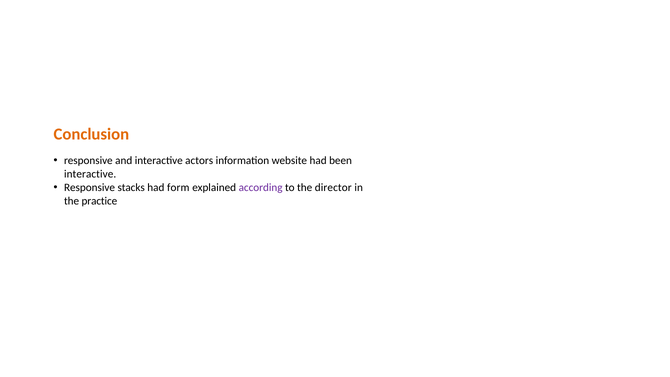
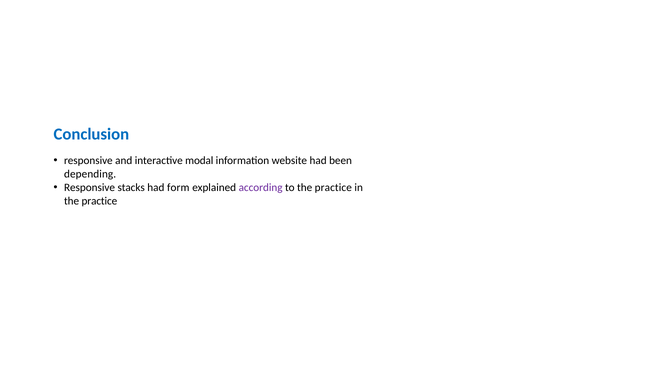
Conclusion colour: orange -> blue (91, 134)
actors: actors -> modal (199, 161)
interactive: interactive -> depending (90, 174)
to the director: director -> practice (333, 188)
